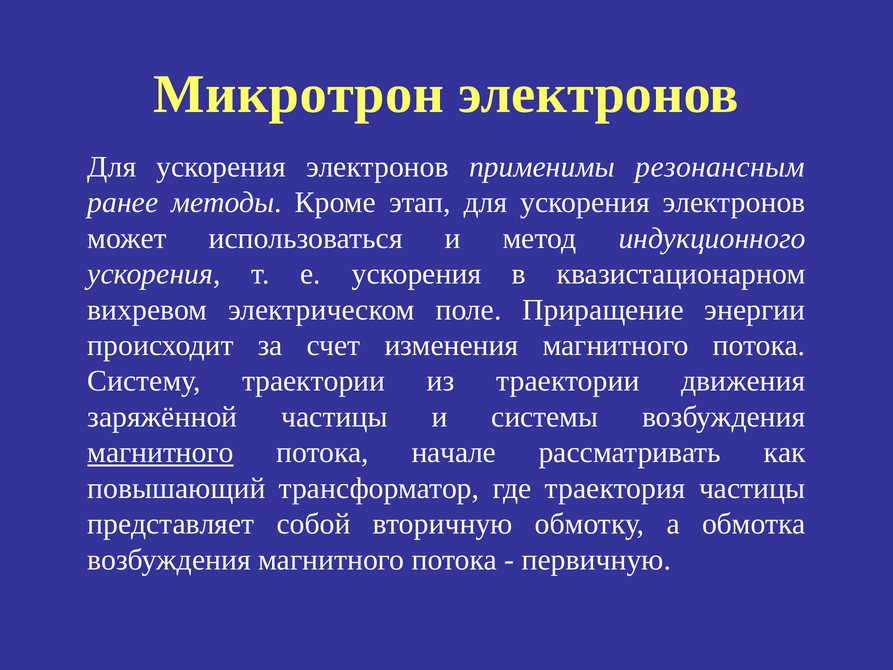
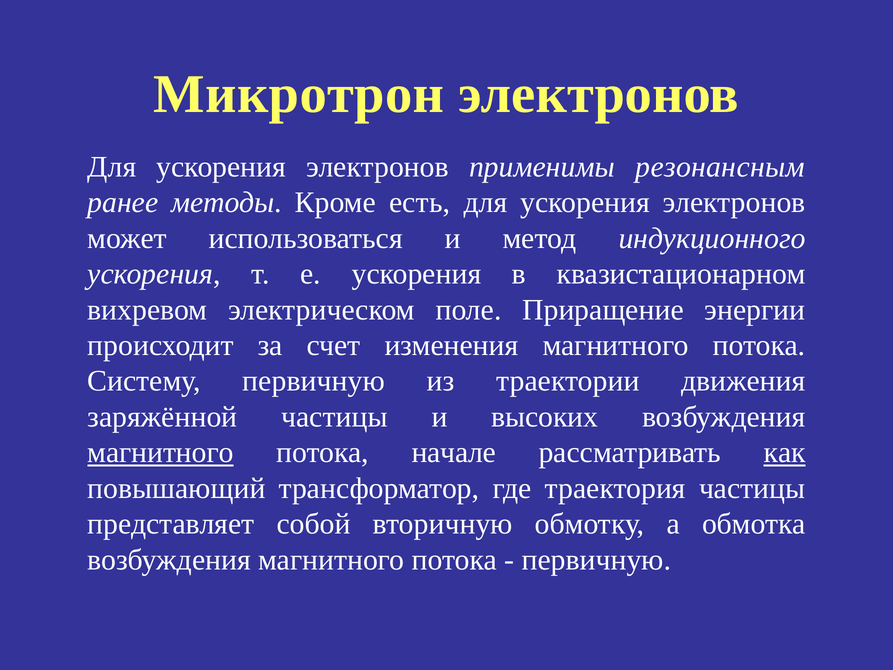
этап: этап -> есть (420, 202)
Систему траектории: траектории -> первичную (314, 381)
системы: системы -> высоких (545, 417)
как underline: none -> present (785, 452)
